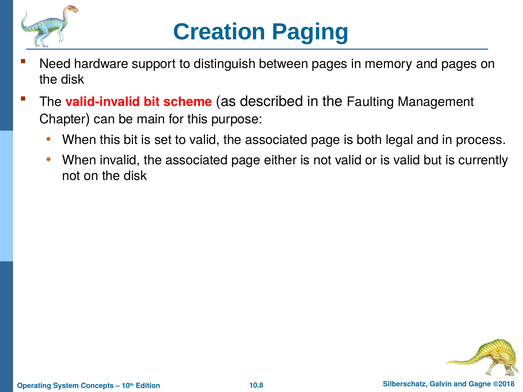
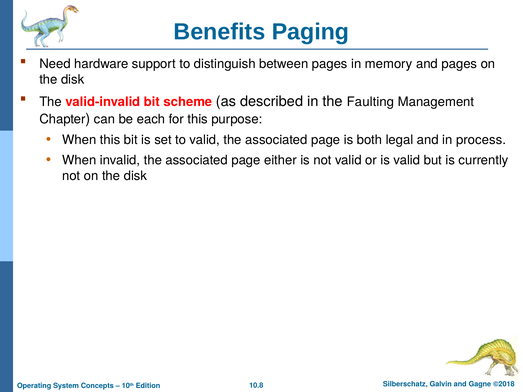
Creation: Creation -> Benefits (219, 32)
main: main -> each (151, 119)
